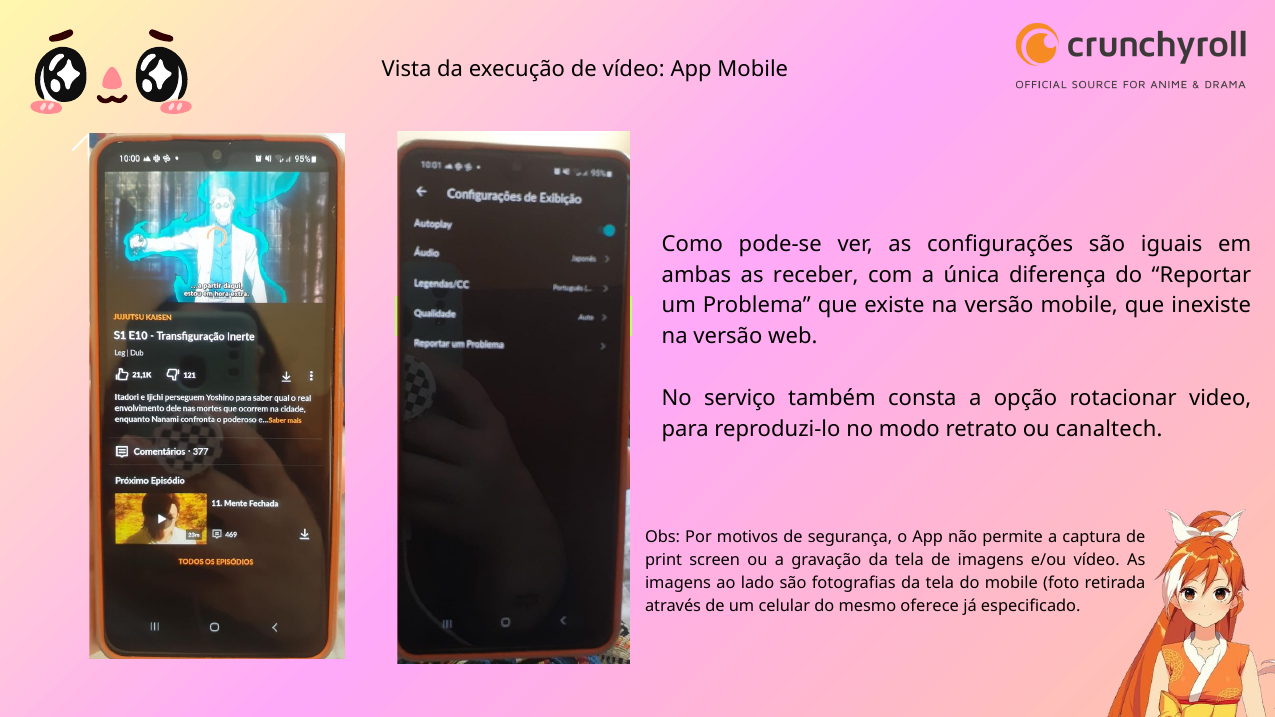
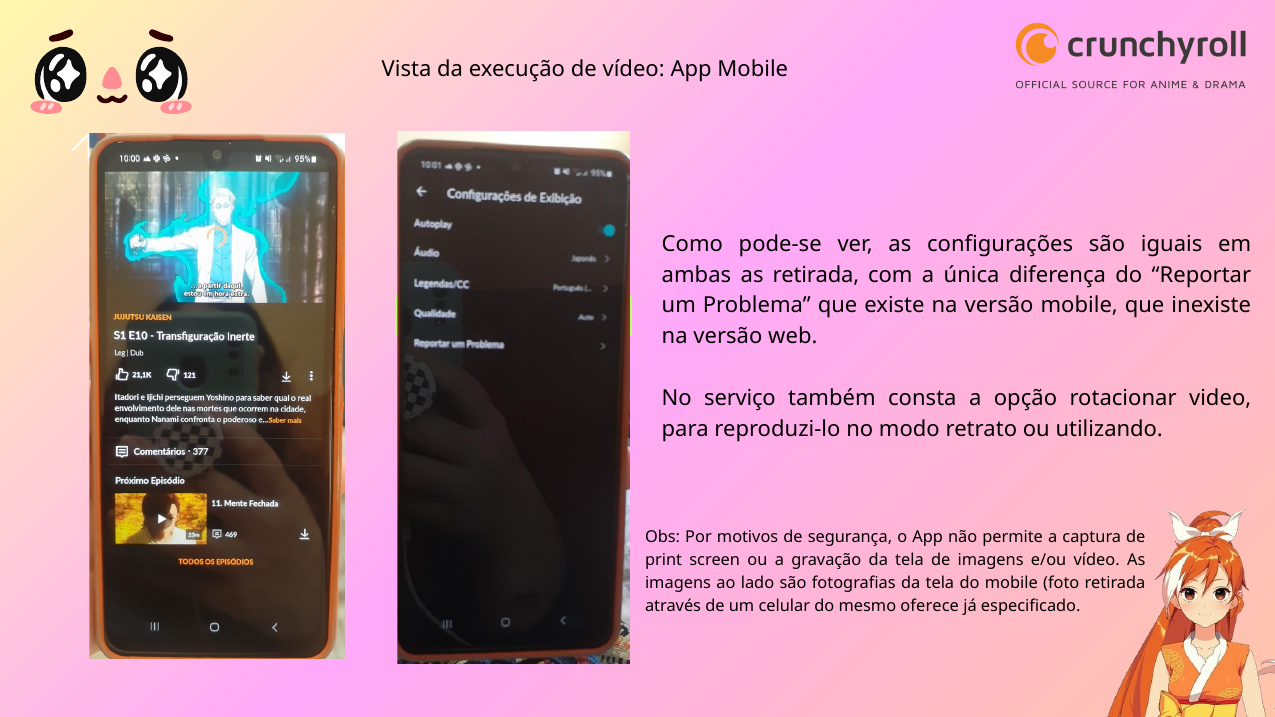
as receber: receber -> retirada (816, 275)
canaltech: canaltech -> utilizando (1109, 430)
